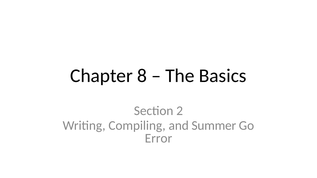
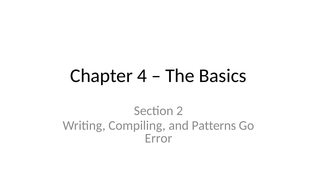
8: 8 -> 4 (142, 76)
Summer: Summer -> Patterns (214, 126)
